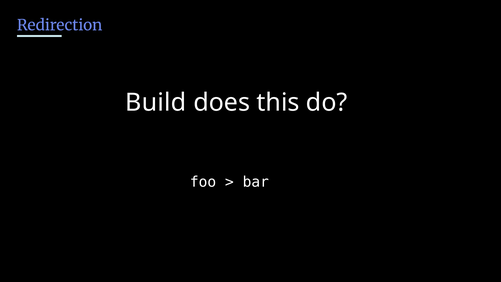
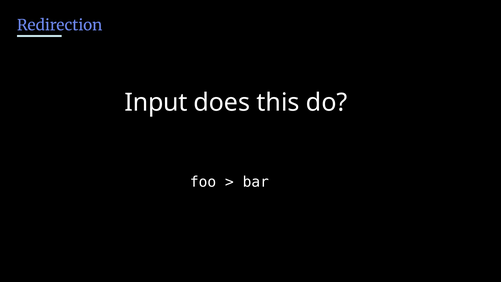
Build: Build -> Input (156, 102)
